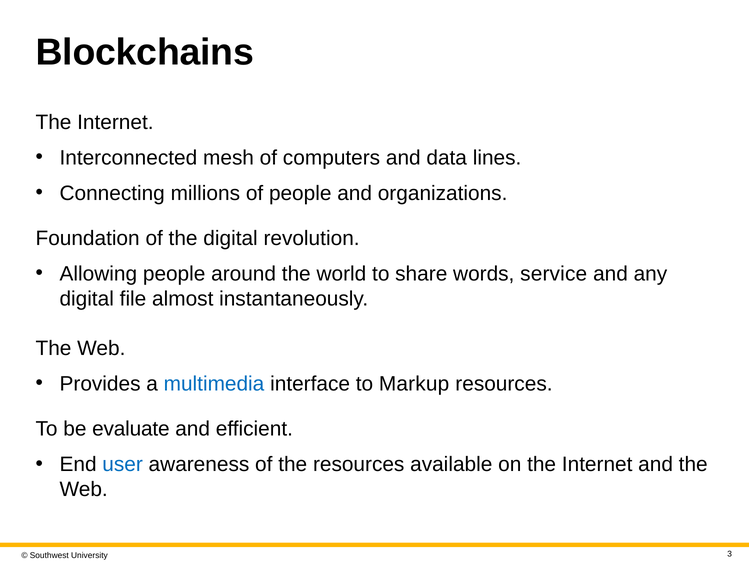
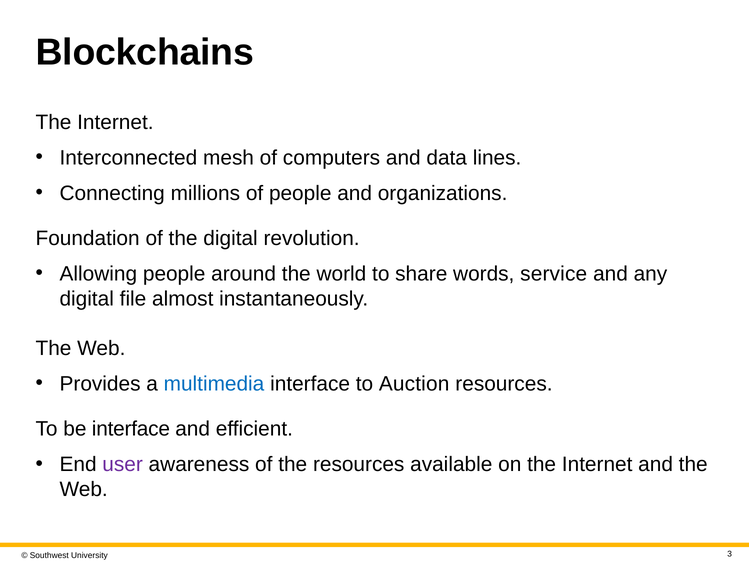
Markup: Markup -> Auction (414, 384)
be evaluate: evaluate -> interface (131, 429)
user colour: blue -> purple (123, 464)
